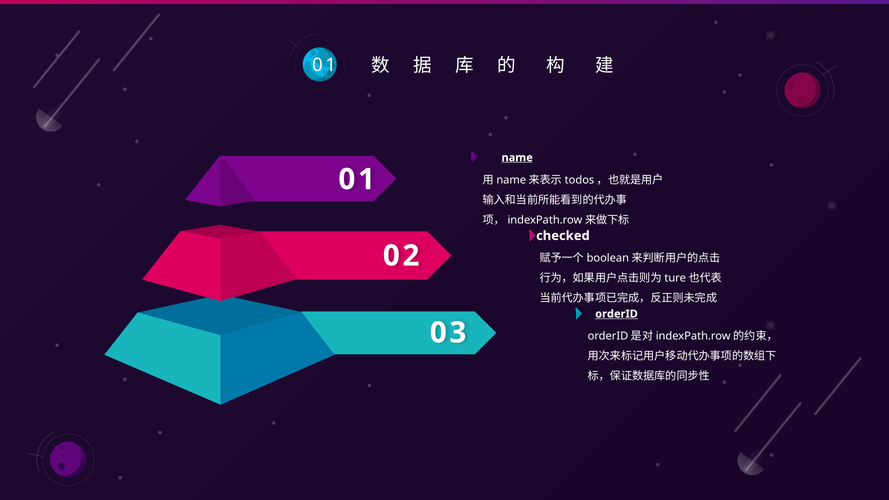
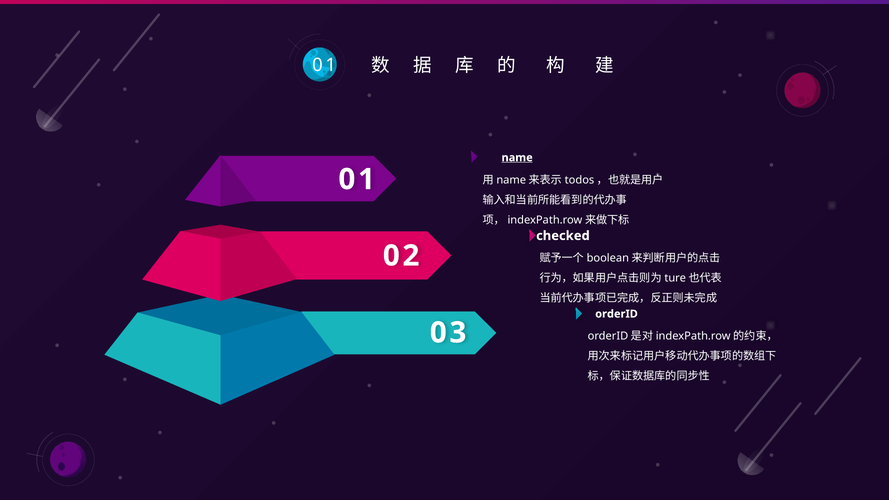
orderID underline: present -> none (617, 314)
